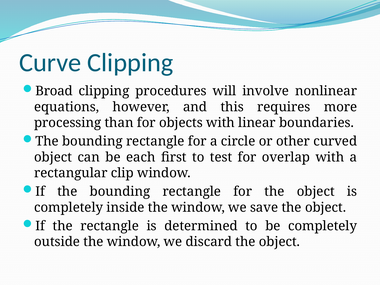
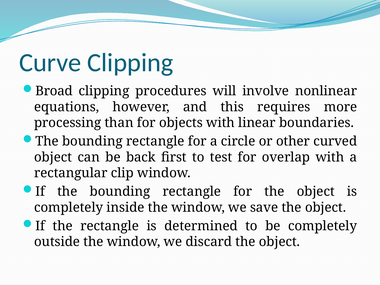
each: each -> back (141, 157)
